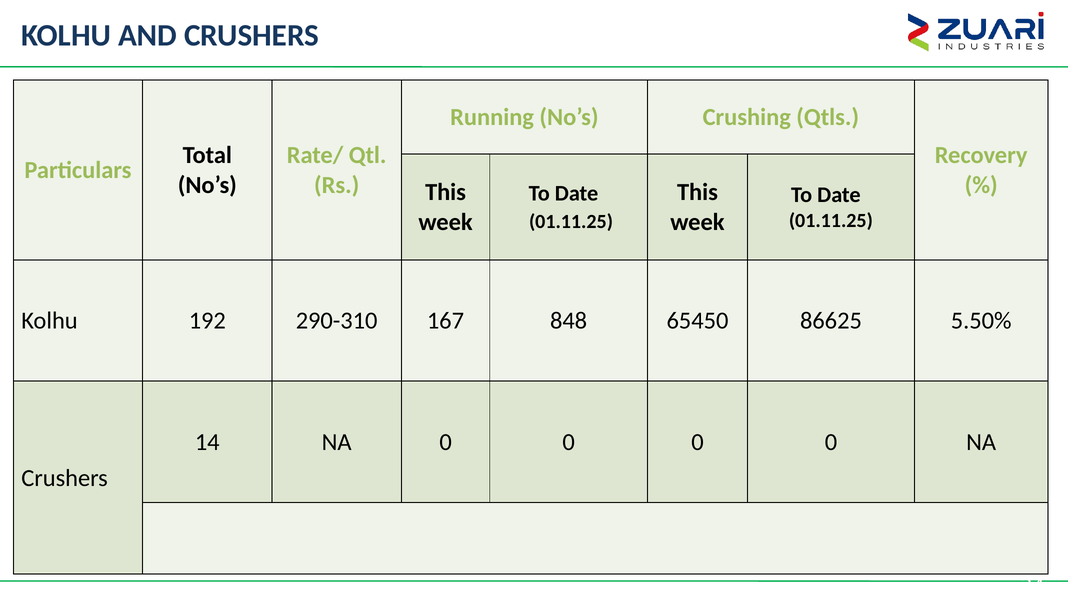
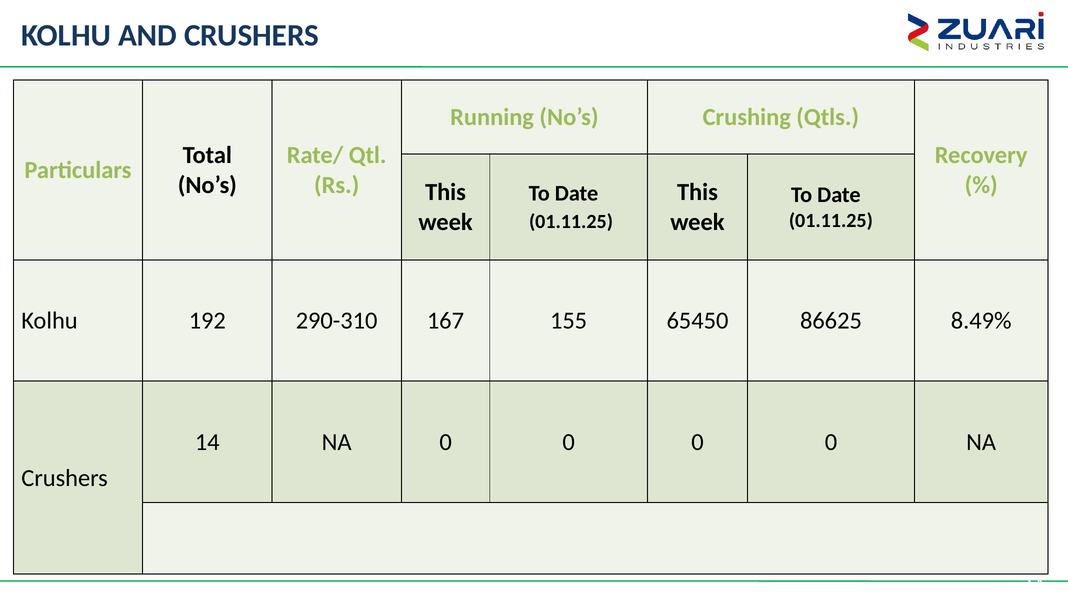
848: 848 -> 155 (569, 321)
5.50%: 5.50% -> 8.49% (981, 321)
